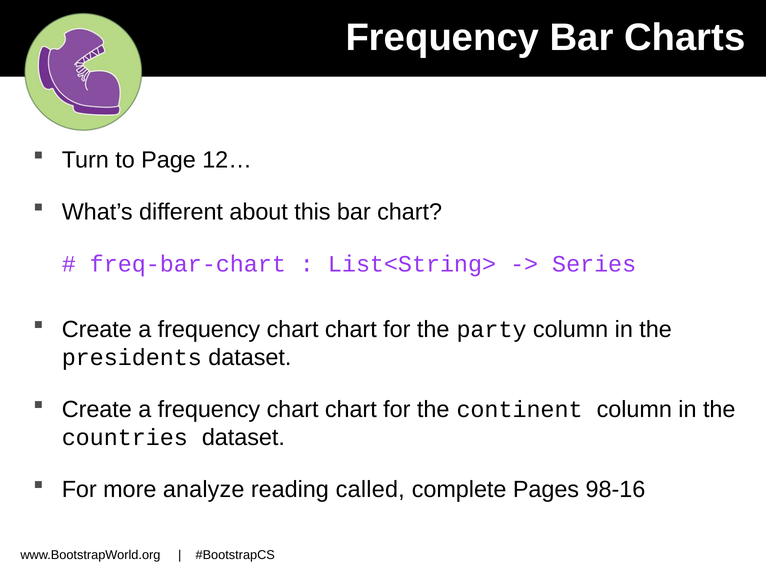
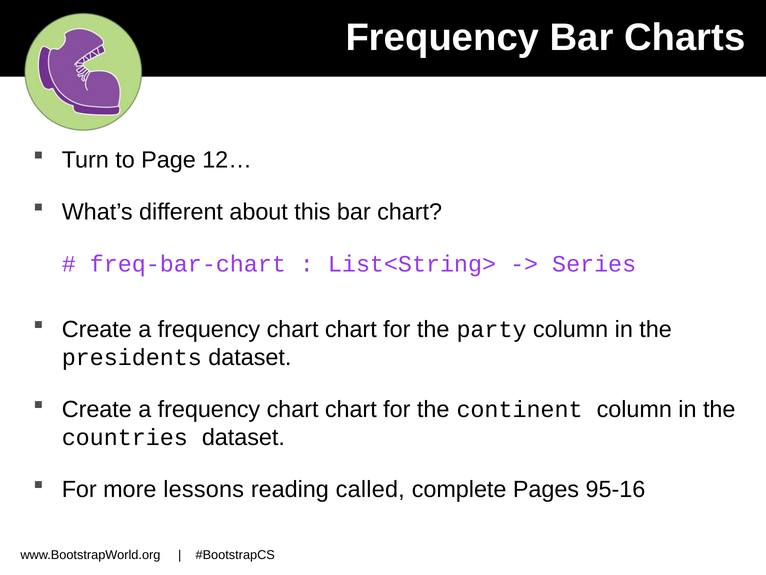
analyze: analyze -> lessons (204, 489)
98-16: 98-16 -> 95-16 (615, 489)
